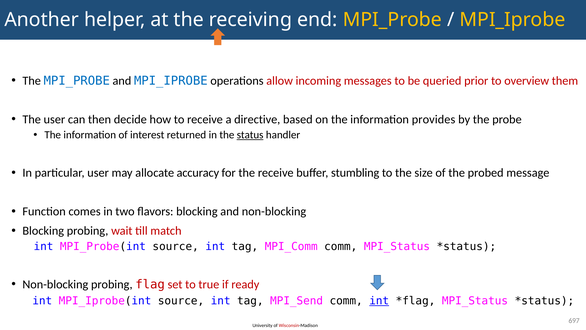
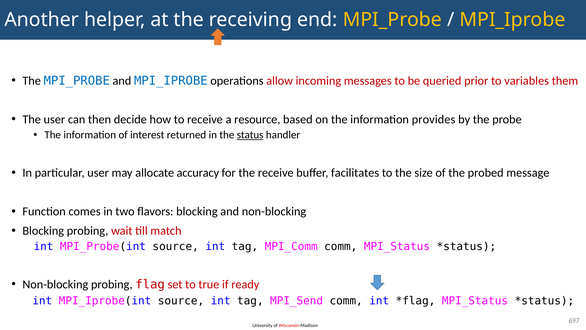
overview: overview -> variables (527, 81)
directive: directive -> resource (257, 119)
stumbling: stumbling -> facilitates (355, 173)
int underline: present -> none (379, 301)
